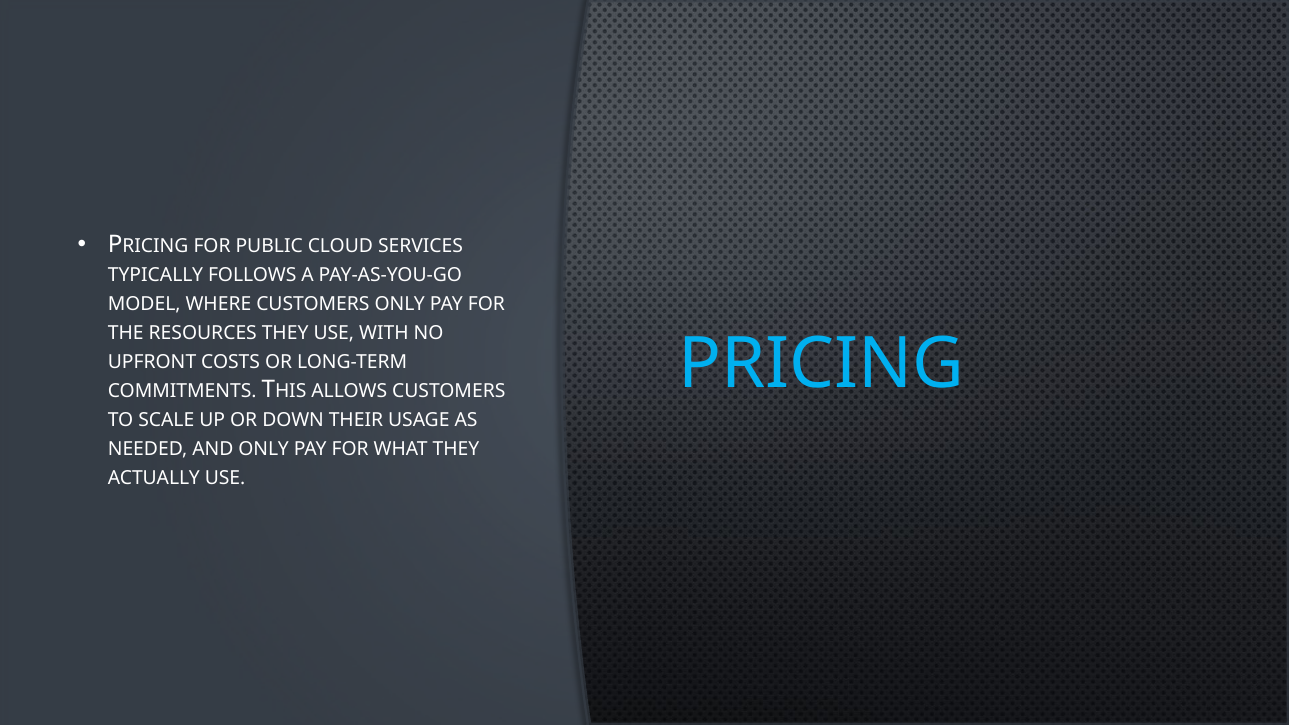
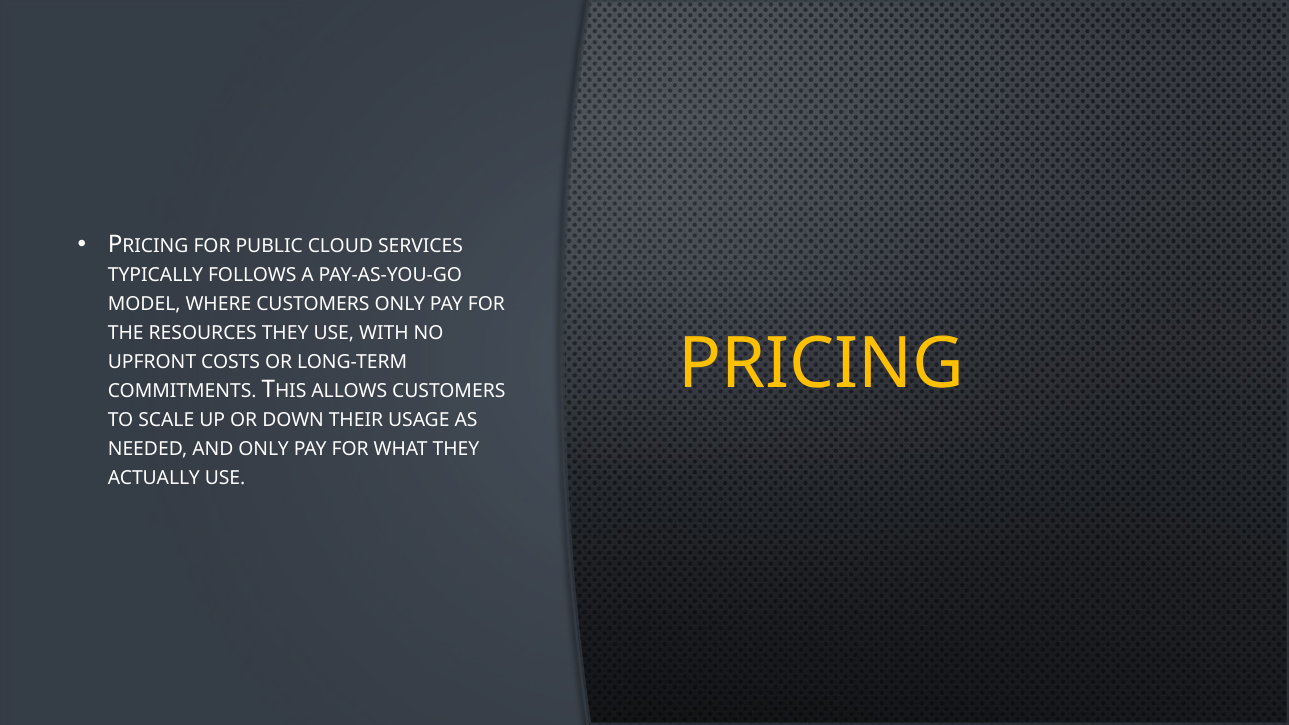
PRICING colour: light blue -> yellow (821, 364)
